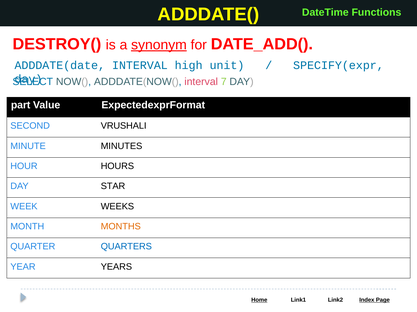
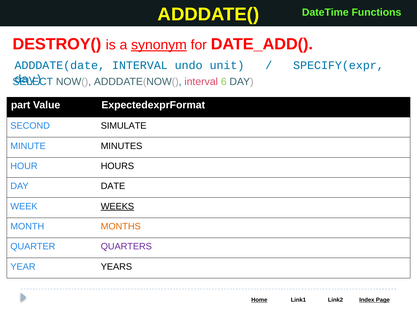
high: high -> undo (189, 65)
7: 7 -> 6 (224, 82)
VRUSHALI: VRUSHALI -> SIMULATE (124, 126)
STAR: STAR -> DATE (113, 187)
WEEKS underline: none -> present (117, 207)
QUARTERS colour: blue -> purple (126, 247)
